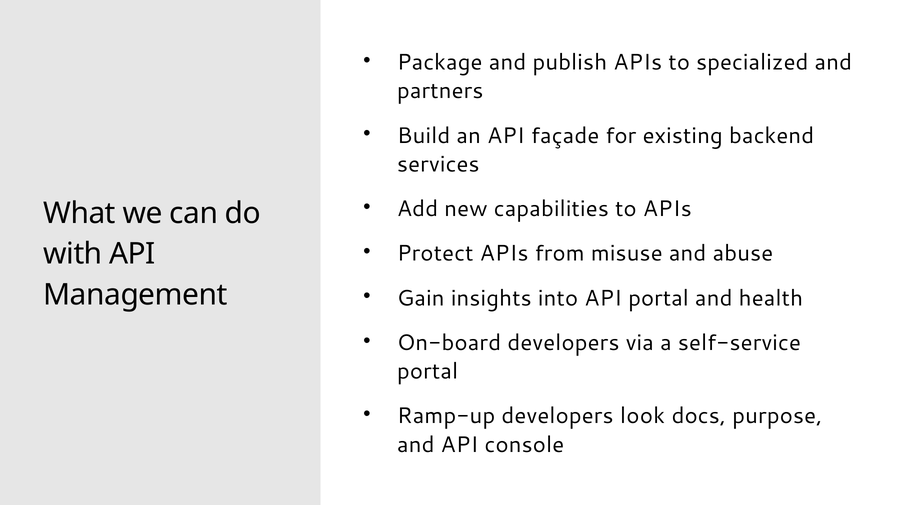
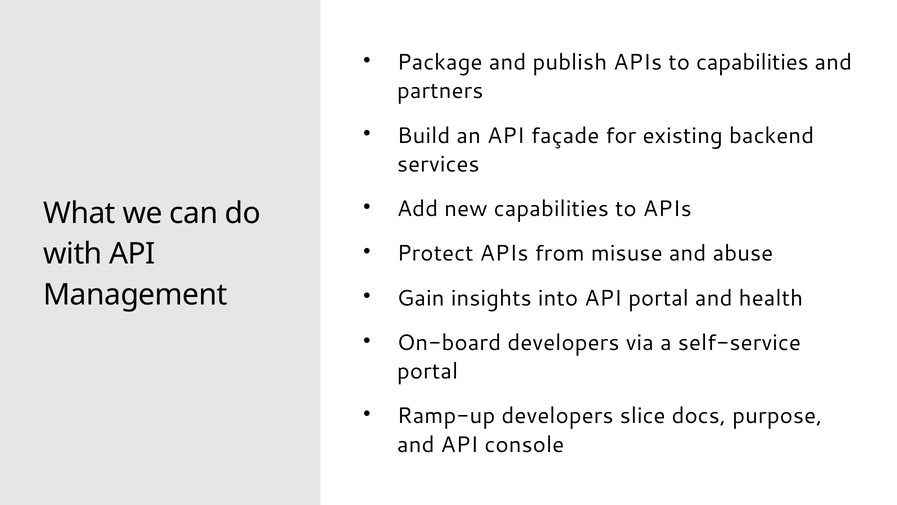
to specialized: specialized -> capabilities (752, 62)
look: look -> slice (643, 416)
